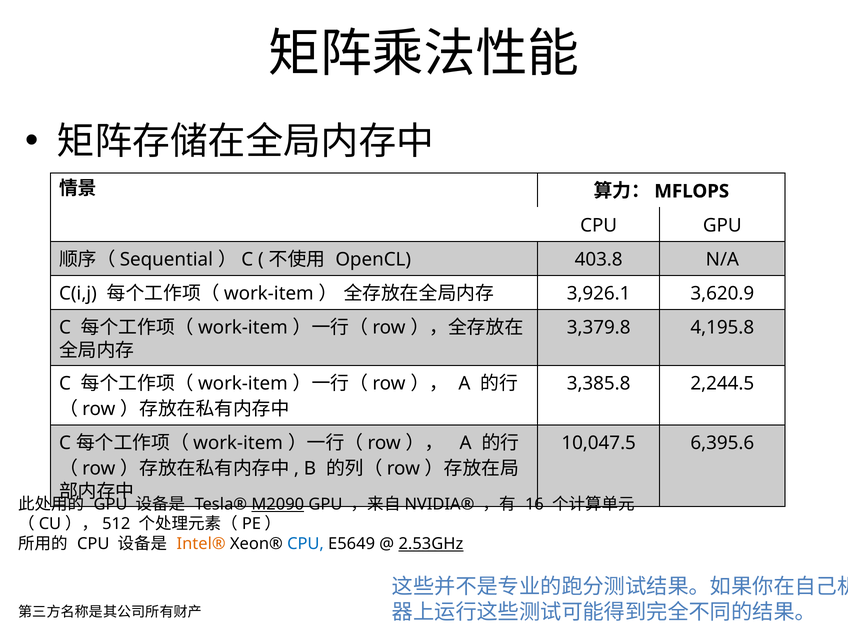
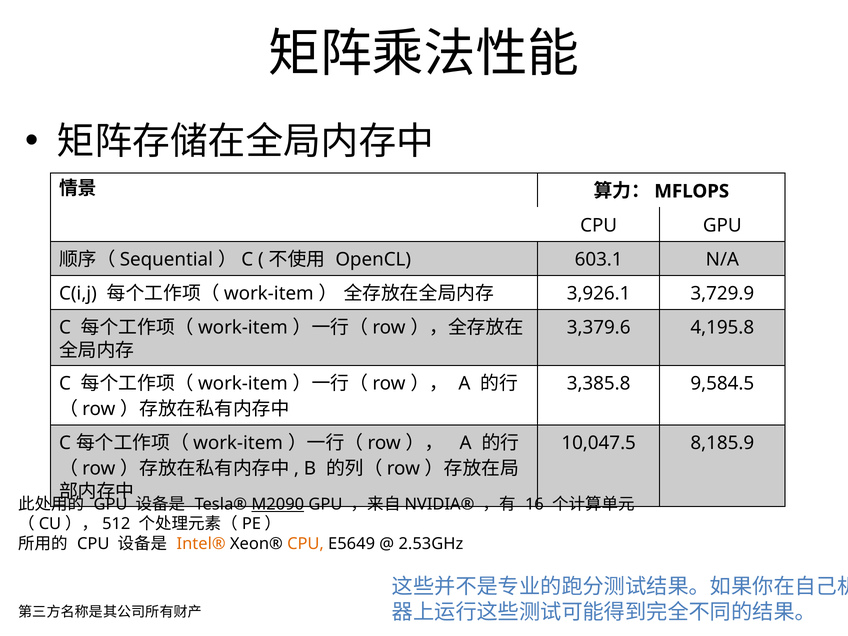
403.8: 403.8 -> 603.1 (599, 259)
3,620.9: 3,620.9 -> 3,729.9 (722, 293)
3,379.8: 3,379.8 -> 3,379.6 (599, 328)
2,244.5: 2,244.5 -> 9,584.5 (722, 383)
6,395.6: 6,395.6 -> 8,185.9 (722, 443)
CPU colour: blue -> orange (306, 544)
2.53GHz underline: present -> none (431, 544)
